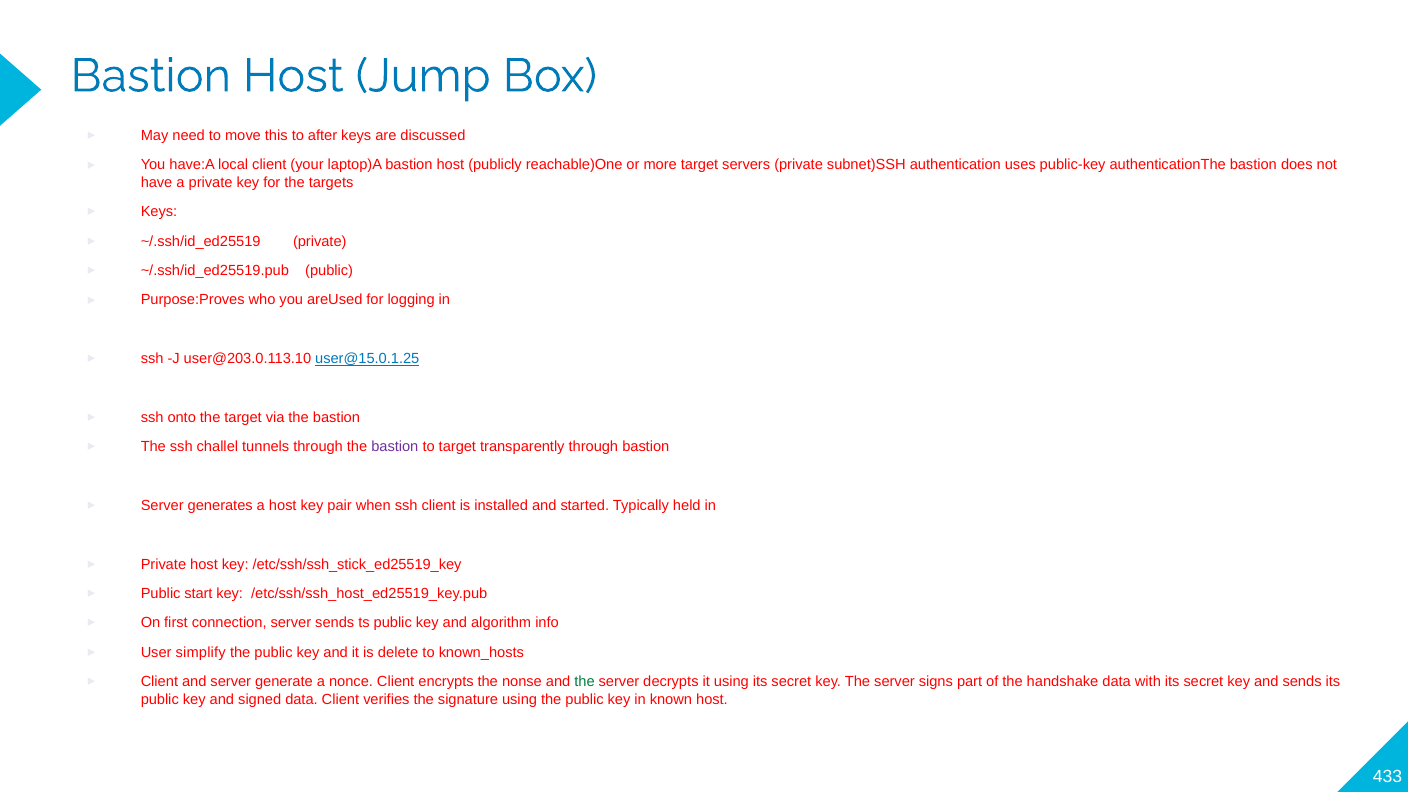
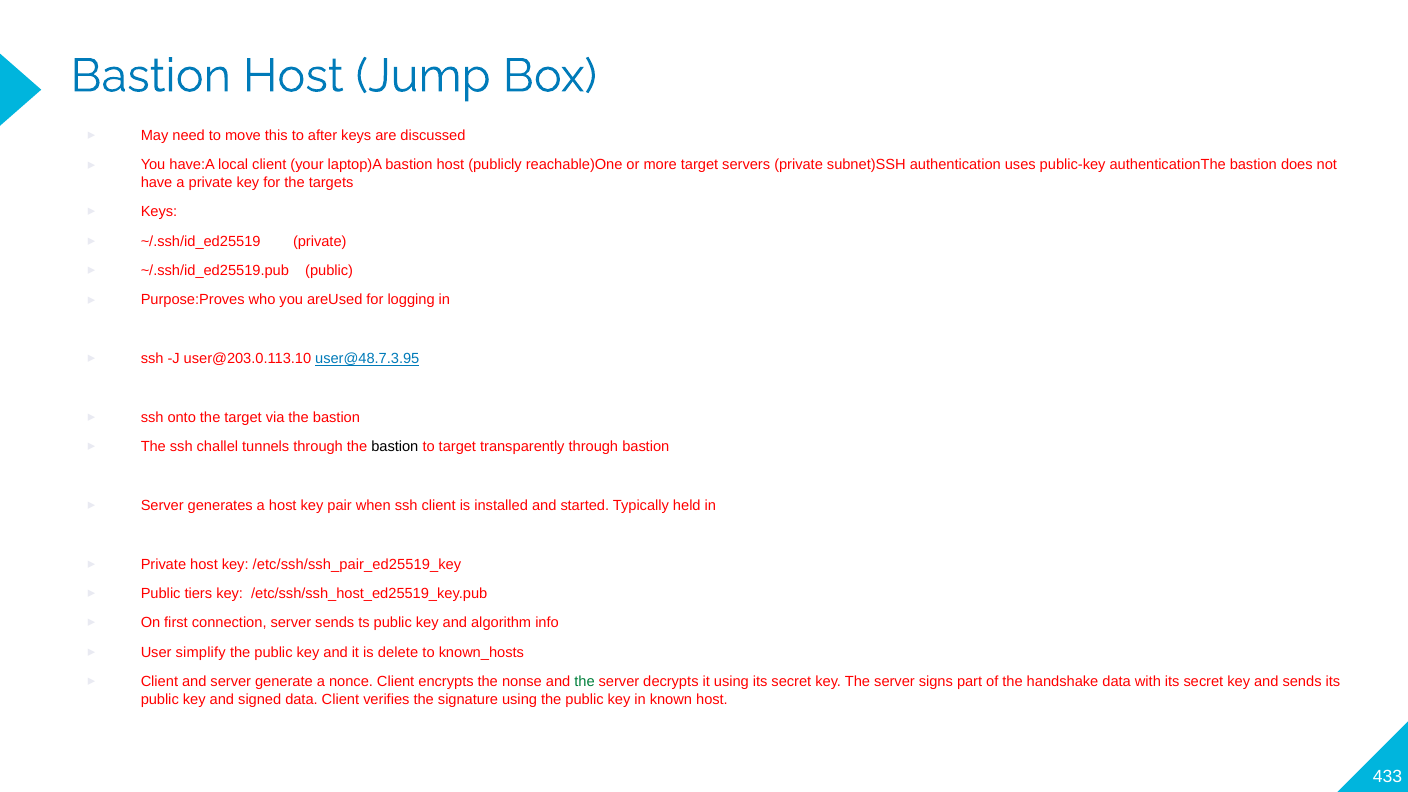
user@15.0.1.25: user@15.0.1.25 -> user@48.7.3.95 (367, 359)
bastion colour: purple -> black (395, 447)
/etc/ssh/ssh_stick_ed25519_key: /etc/ssh/ssh_stick_ed25519_key -> /etc/ssh/ssh_pair_ed25519_key (357, 564)
start: start -> tiers (198, 594)
